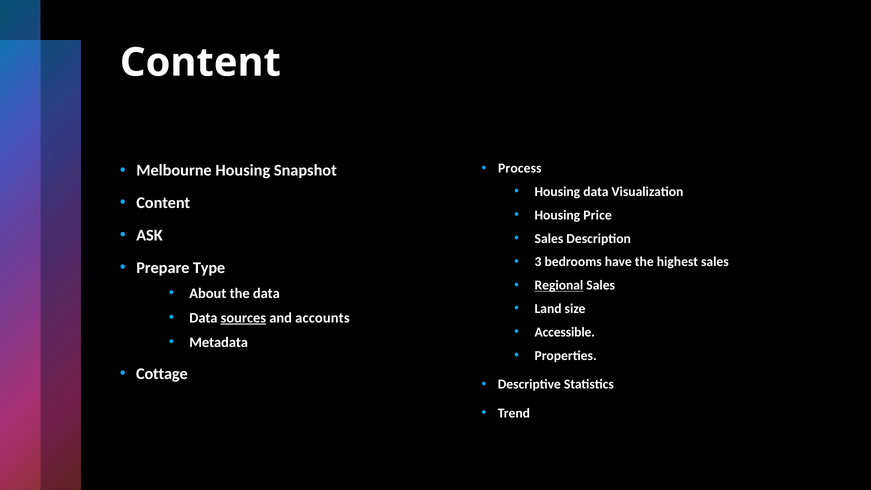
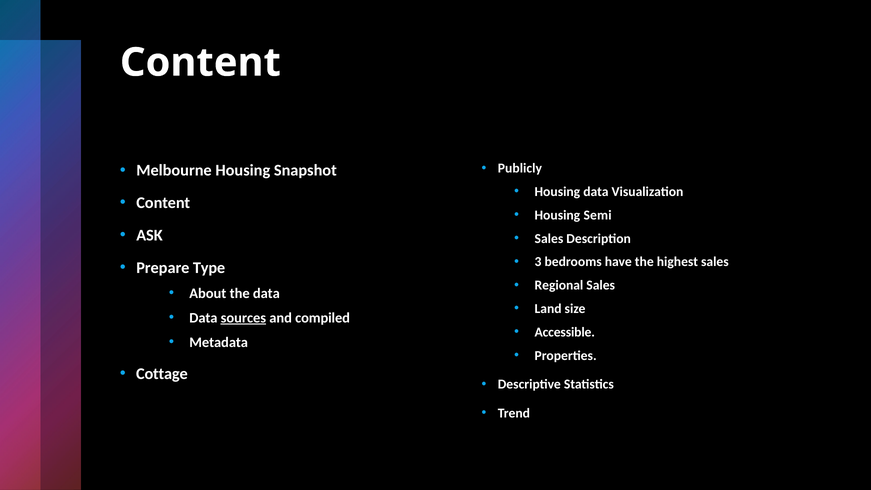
Process: Process -> Publicly (520, 168)
Price: Price -> Semi (598, 215)
Regional underline: present -> none (559, 285)
accounts: accounts -> compiled (323, 318)
